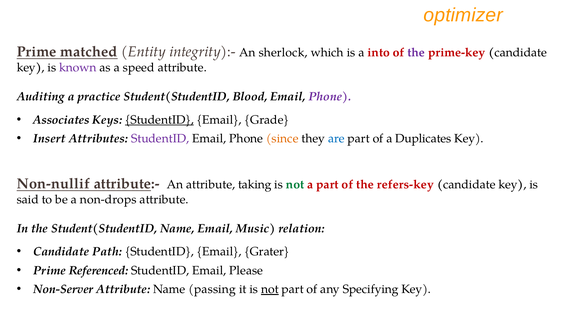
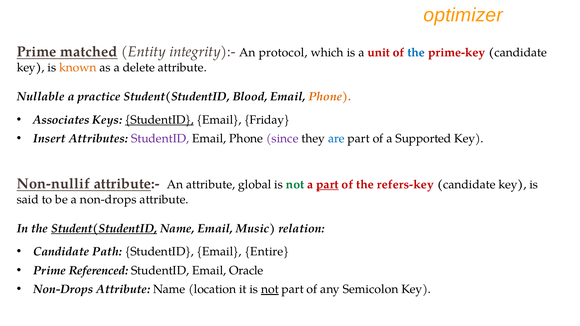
sherlock: sherlock -> protocol (283, 53)
into: into -> unit (379, 53)
the colour: purple -> blue (416, 53)
known colour: purple -> orange (78, 68)
speed: speed -> delete (139, 68)
Auditing: Auditing -> Nullable (41, 97)
Phone colour: purple -> orange (330, 97)
Grade: Grade -> Friday (267, 120)
since colour: orange -> purple (282, 139)
Duplicates: Duplicates -> Supported (423, 139)
taking: taking -> global (255, 185)
part underline: none -> present (327, 185)
Student(StudentID underline: none -> present (104, 229)
Grater: Grater -> Entire (267, 252)
Please: Please -> Oracle (246, 271)
Non-Server: Non-Server -> Non-Drops (63, 290)
passing: passing -> location (212, 290)
Specifying: Specifying -> Semicolon (371, 290)
